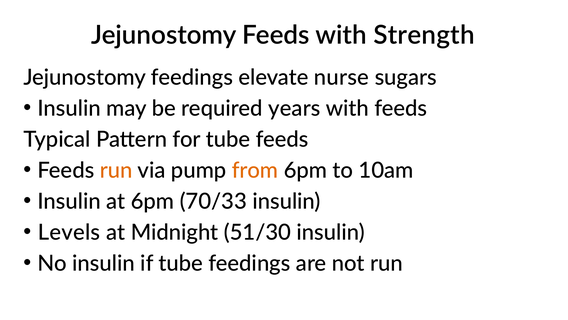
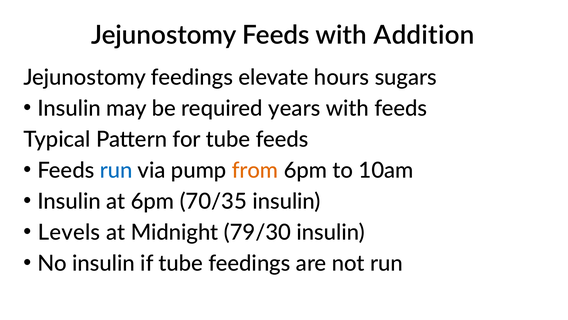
Strength: Strength -> Addition (424, 35)
nurse: nurse -> hours (342, 77)
run colour: orange -> blue (116, 170)
70/33: 70/33 -> 70/35 (213, 201)
51/30: 51/30 -> 79/30 (257, 232)
